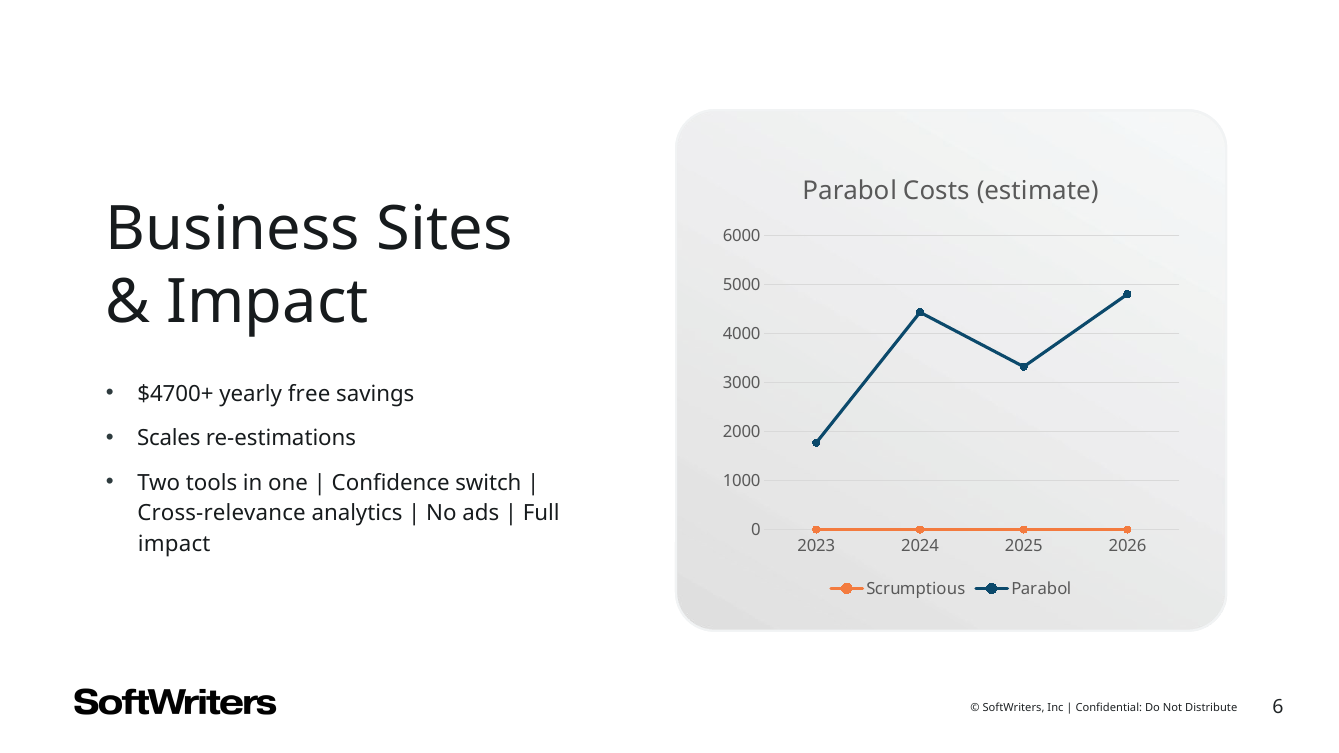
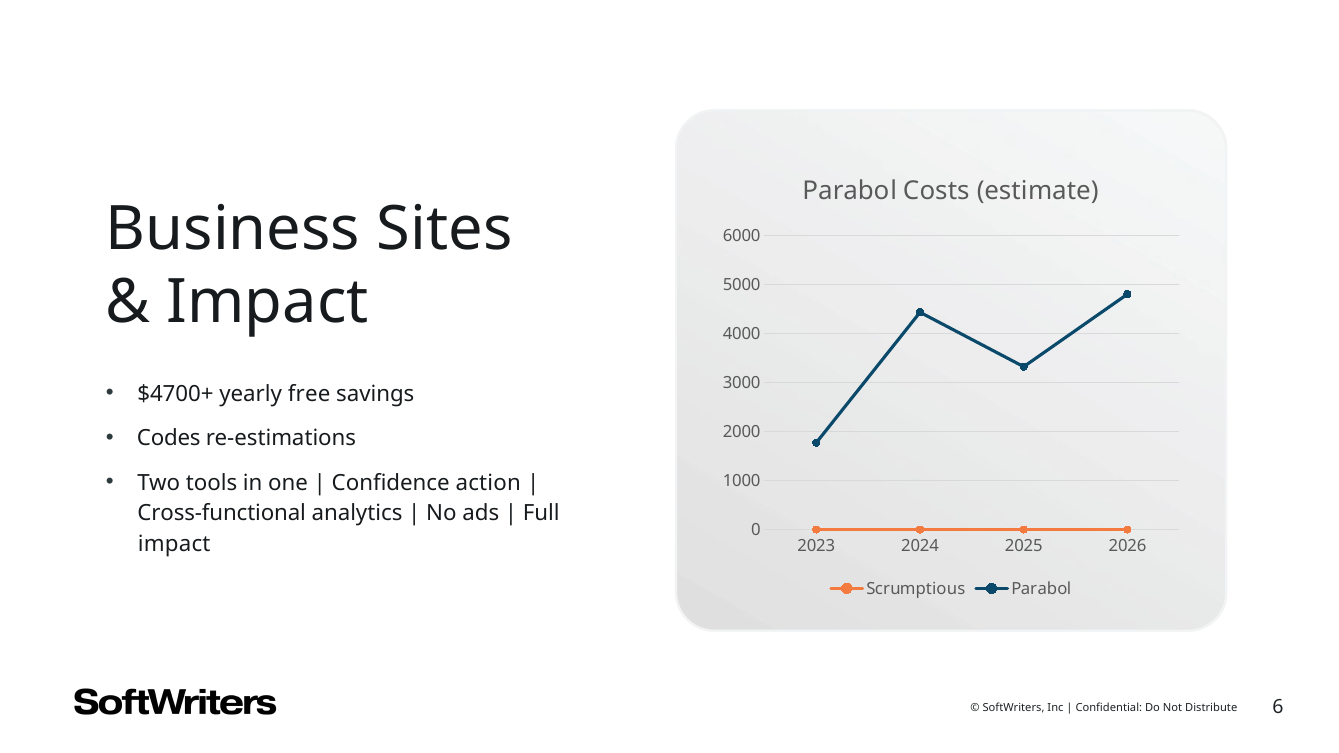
Scales: Scales -> Codes (169, 438)
switch: switch -> action (488, 483)
Cross-relevance: Cross-relevance -> Cross-functional (222, 513)
